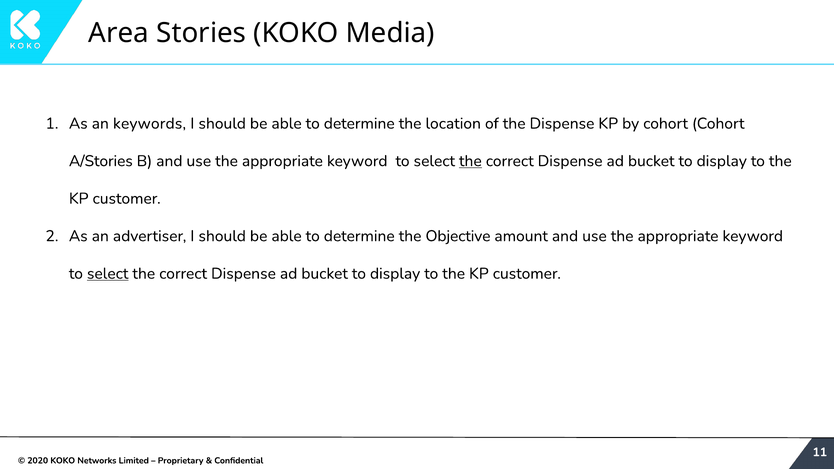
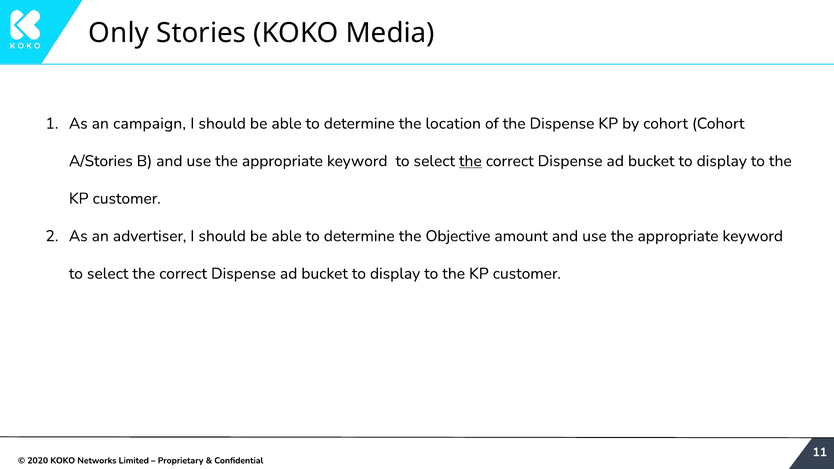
Area: Area -> Only (119, 33)
keywords: keywords -> campaign (150, 124)
select underline: present -> none (108, 274)
